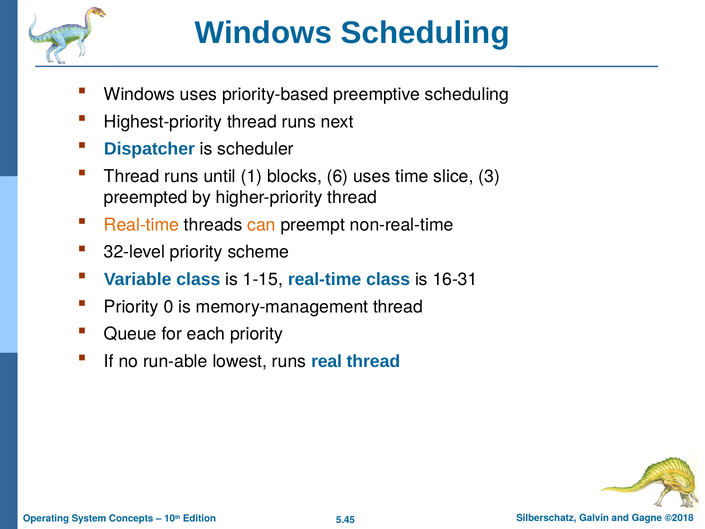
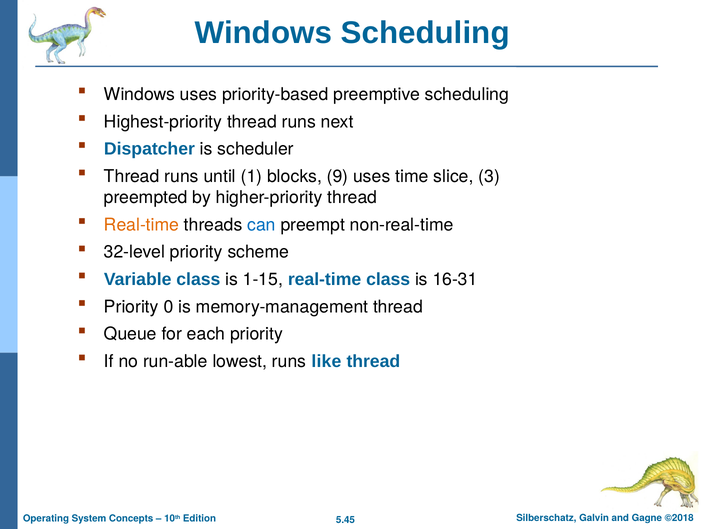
6: 6 -> 9 (338, 176)
can colour: orange -> blue (262, 225)
real: real -> like (326, 361)
